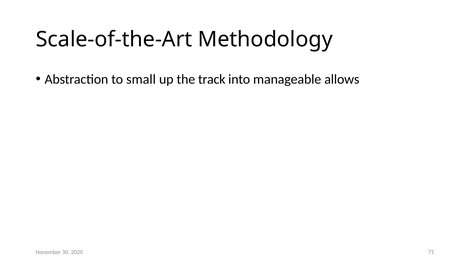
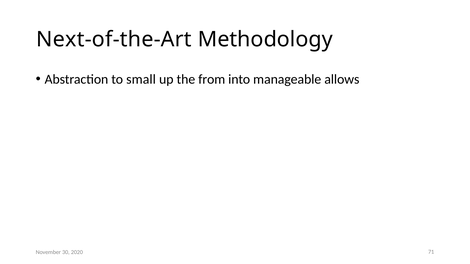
Scale-of-the-Art: Scale-of-the-Art -> Next-of-the-Art (114, 39)
track: track -> from (212, 79)
